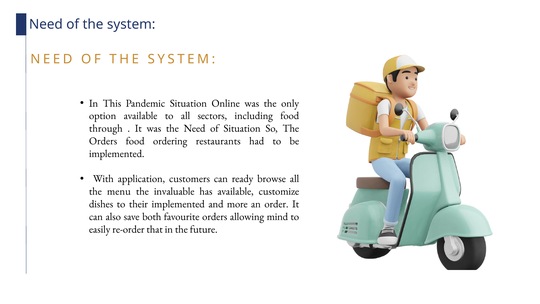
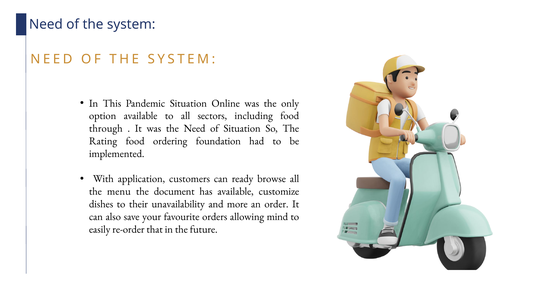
Orders: Orders -> Rating (103, 141)
restaurants: restaurants -> foundation (218, 141)
invaluable: invaluable -> document (174, 191)
their implemented: implemented -> unavailability (178, 204)
both: both -> your (152, 216)
